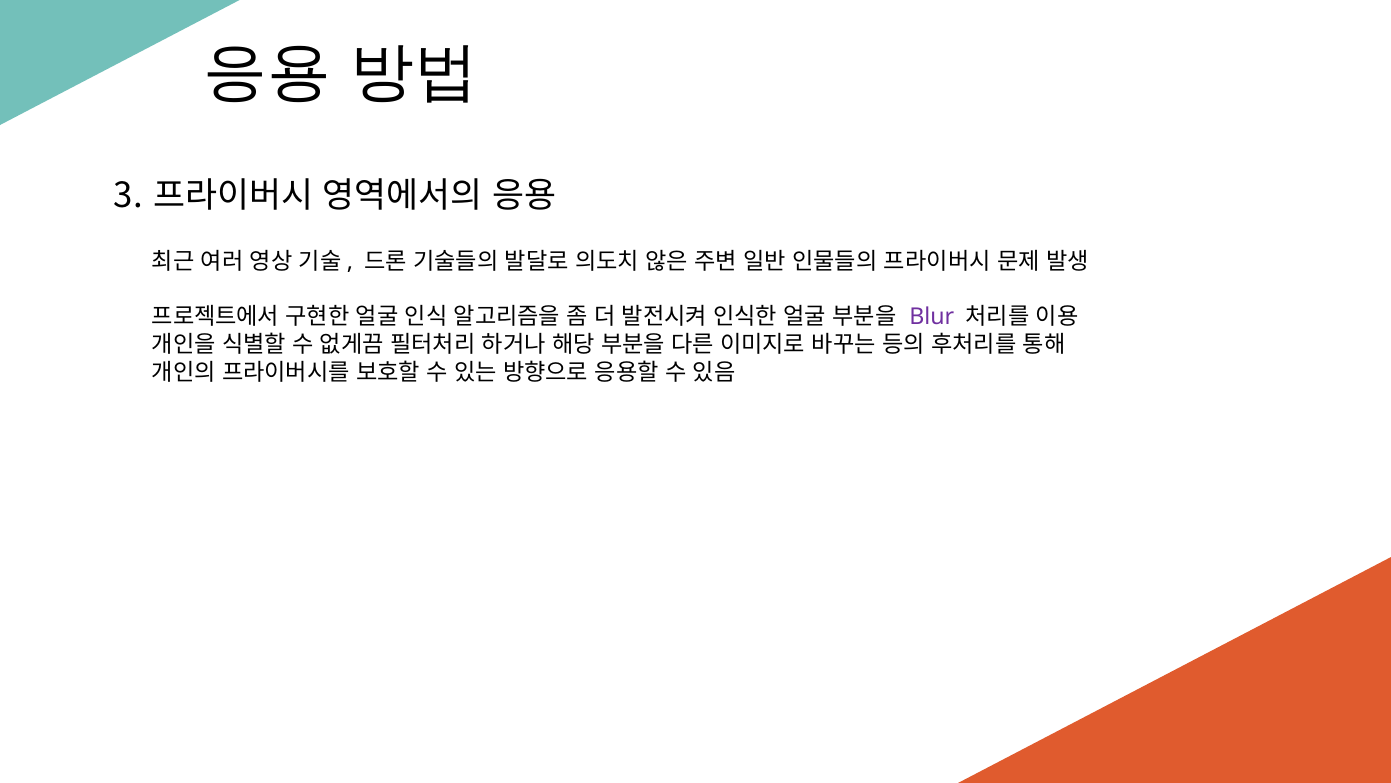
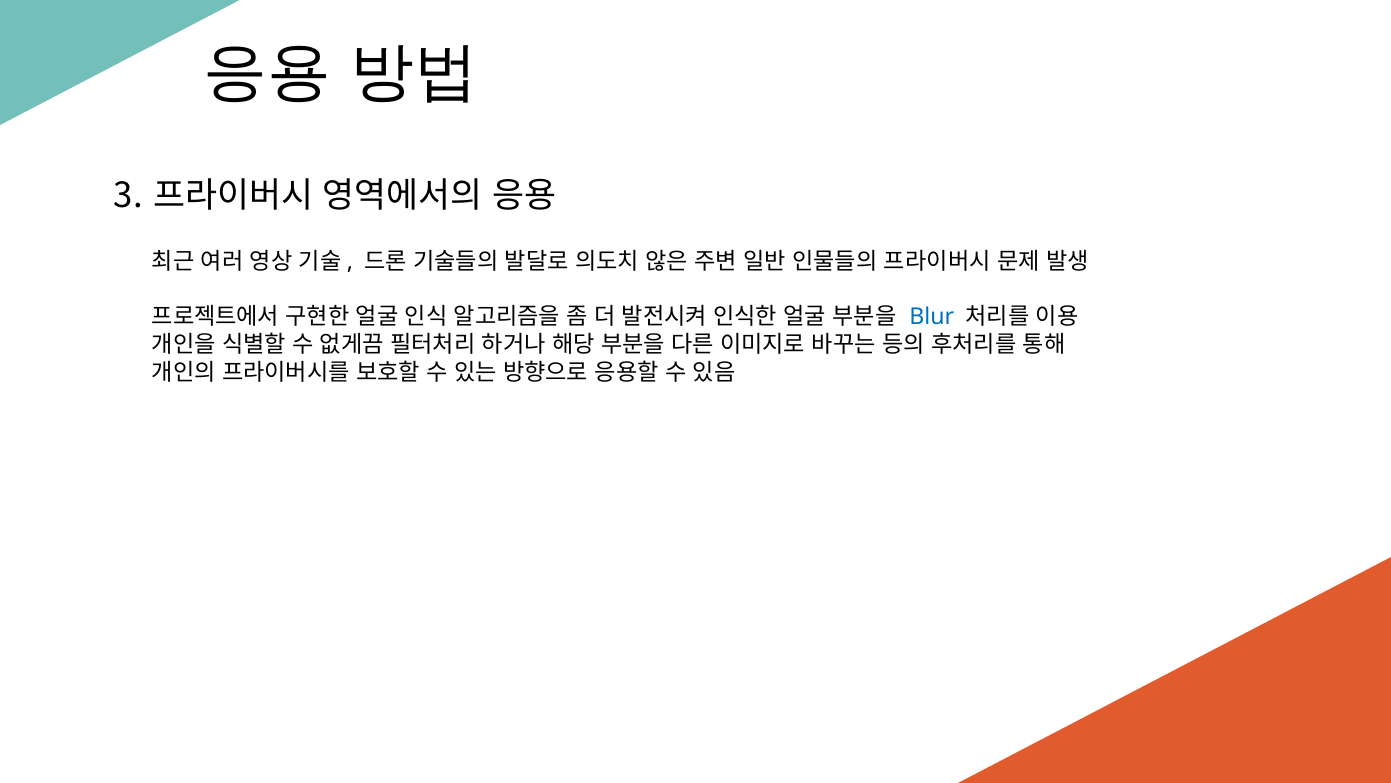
Blur colour: purple -> blue (932, 317)
